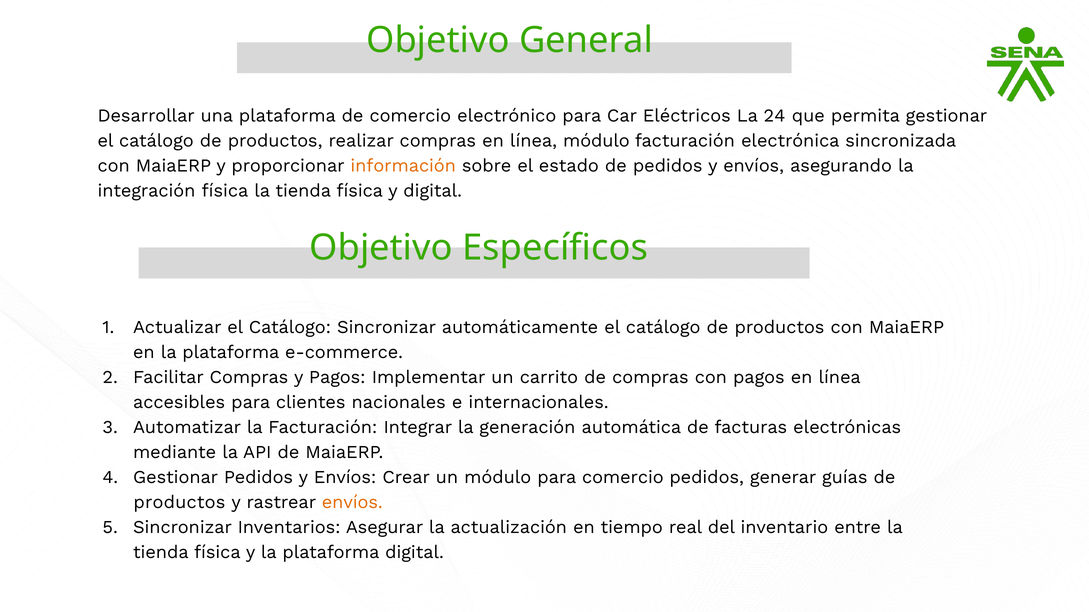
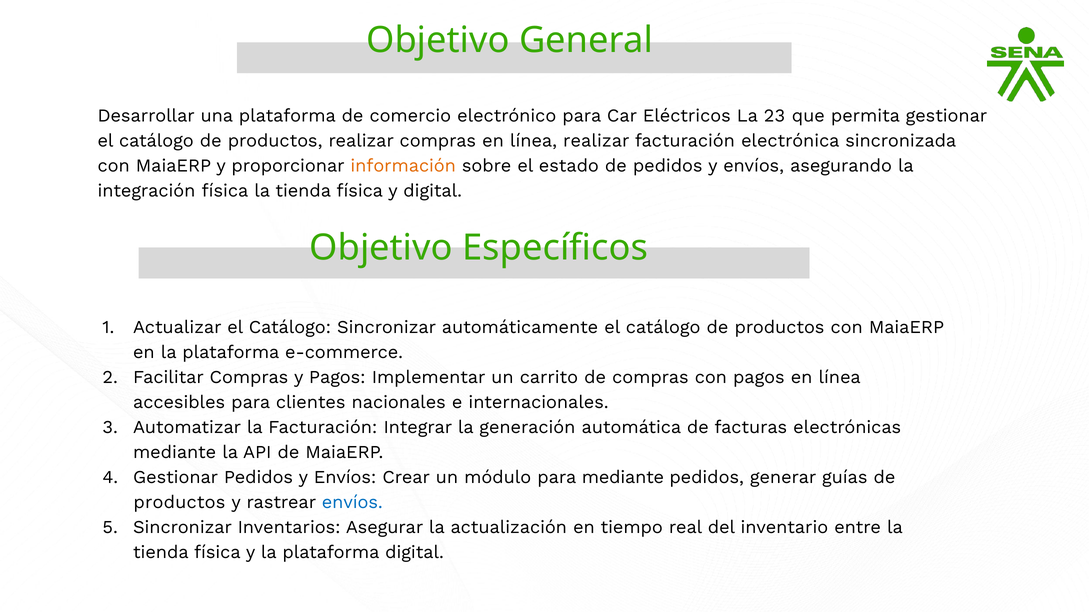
24: 24 -> 23 (775, 116)
línea módulo: módulo -> realizar (596, 141)
para comercio: comercio -> mediante (623, 478)
envíos colour: orange -> blue (352, 503)
